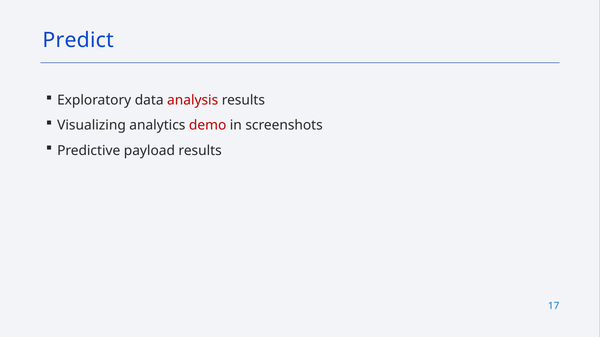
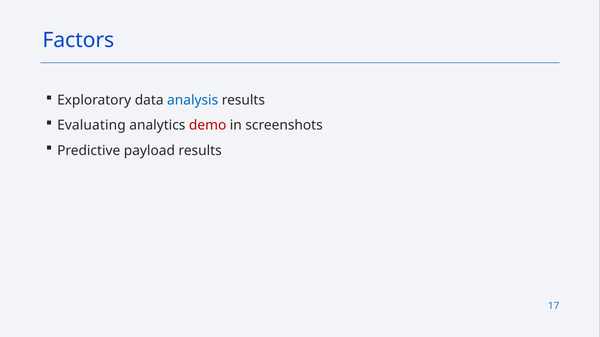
Predict: Predict -> Factors (78, 40)
analysis colour: red -> blue (193, 100)
Visualizing: Visualizing -> Evaluating (91, 126)
